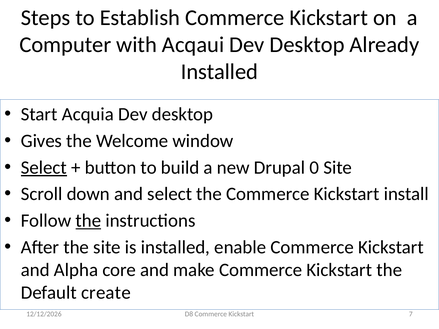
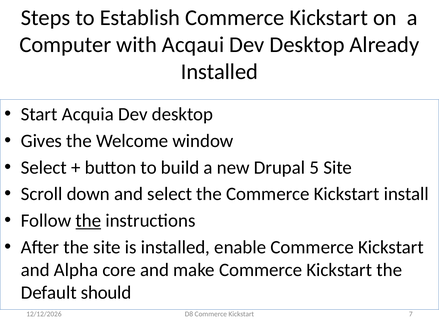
Select underline: present -> none (44, 168)
0: 0 -> 5 (314, 168)
create: create -> should (106, 293)
